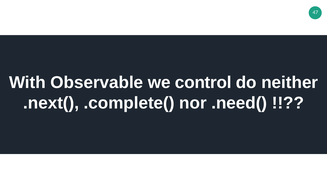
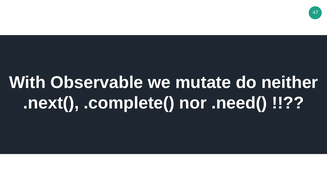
control: control -> mutate (203, 83)
